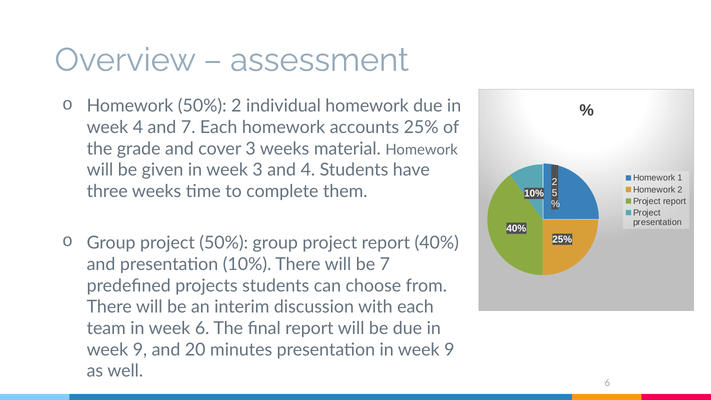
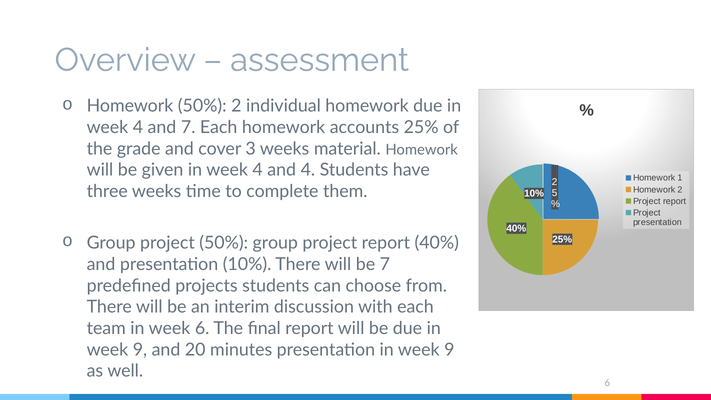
given in week 3: 3 -> 4 (258, 170)
